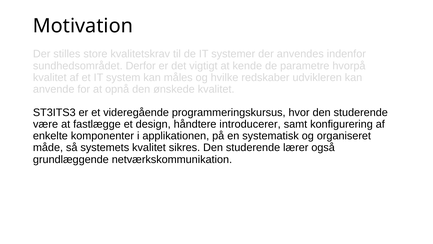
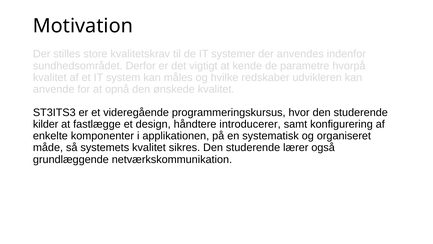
være: være -> kilder (46, 124)
